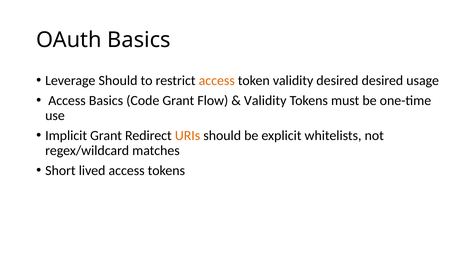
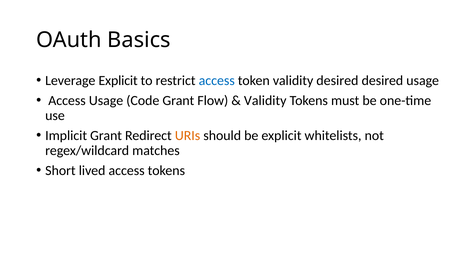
Leverage Should: Should -> Explicit (118, 80)
access colour: orange -> blue (217, 80)
Access Basics: Basics -> Usage (106, 100)
